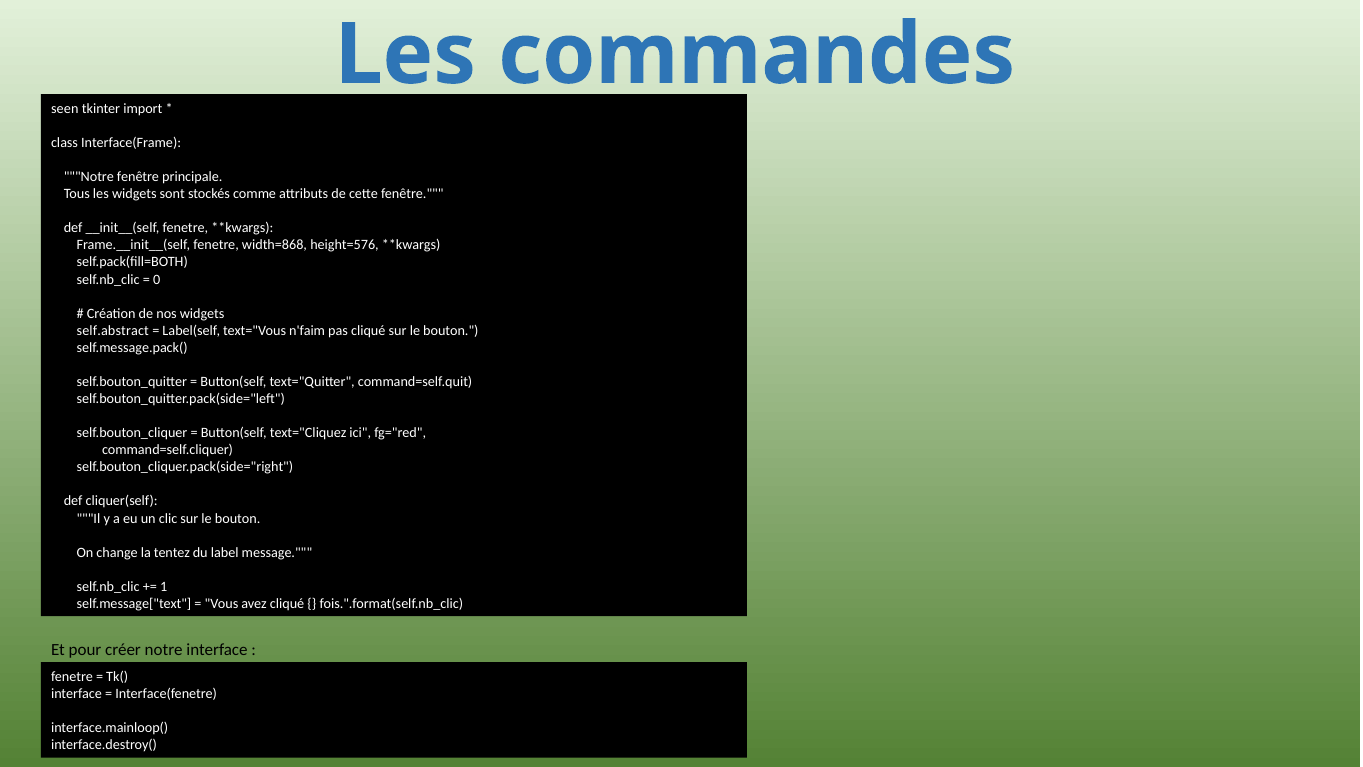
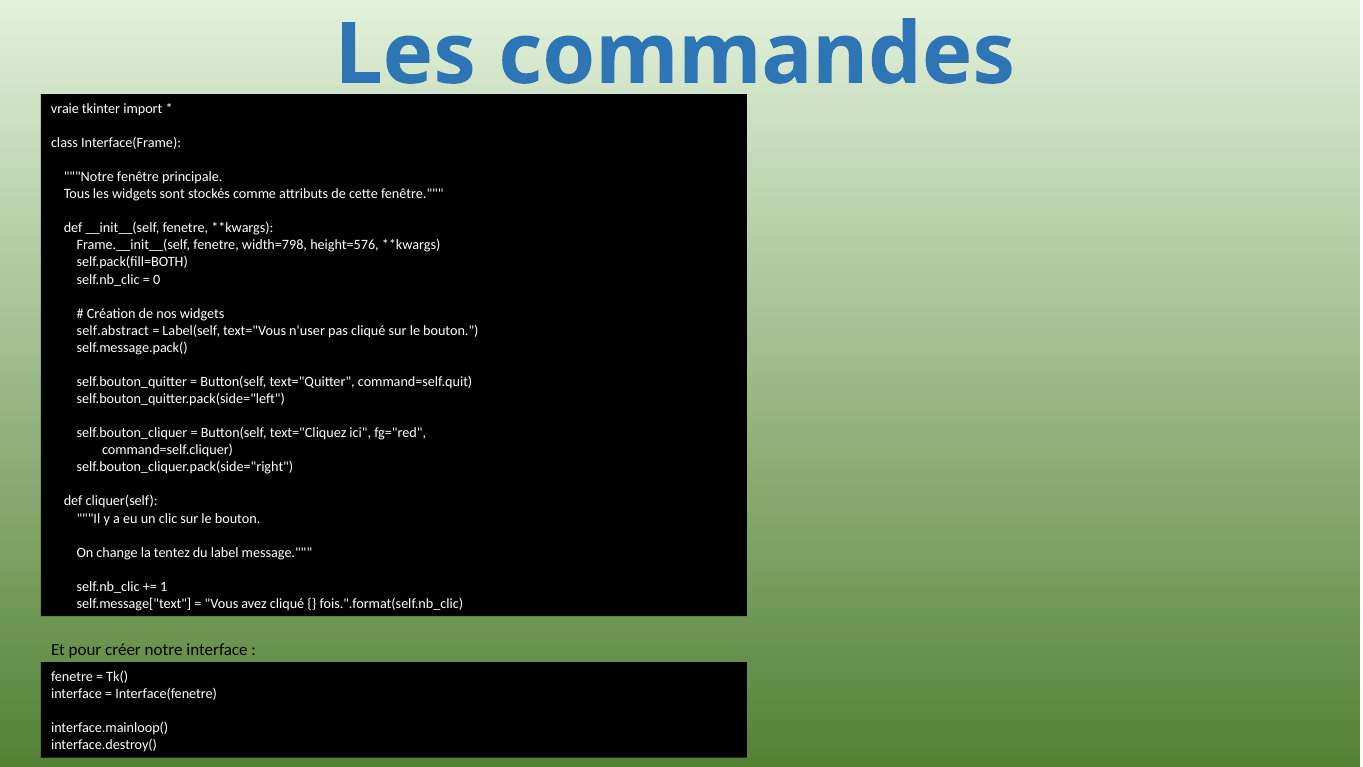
seen: seen -> vraie (65, 109)
width=868: width=868 -> width=798 (275, 245)
n'faim: n'faim -> n'user (307, 330)
